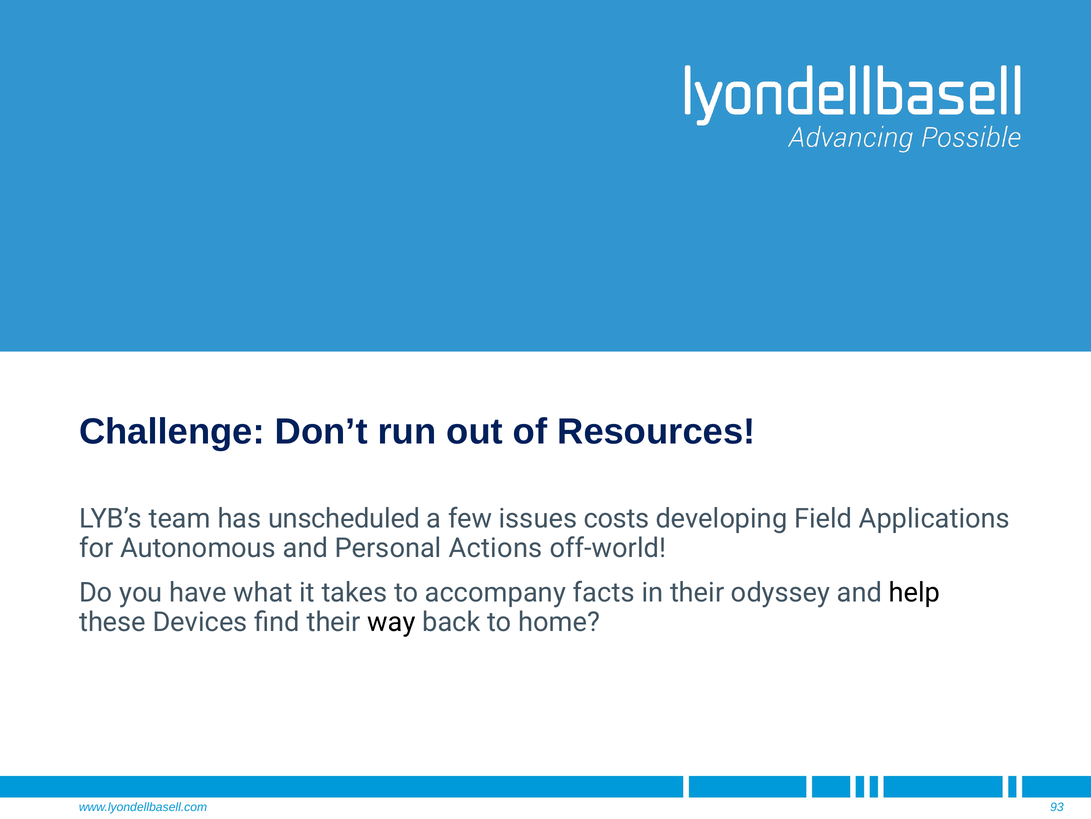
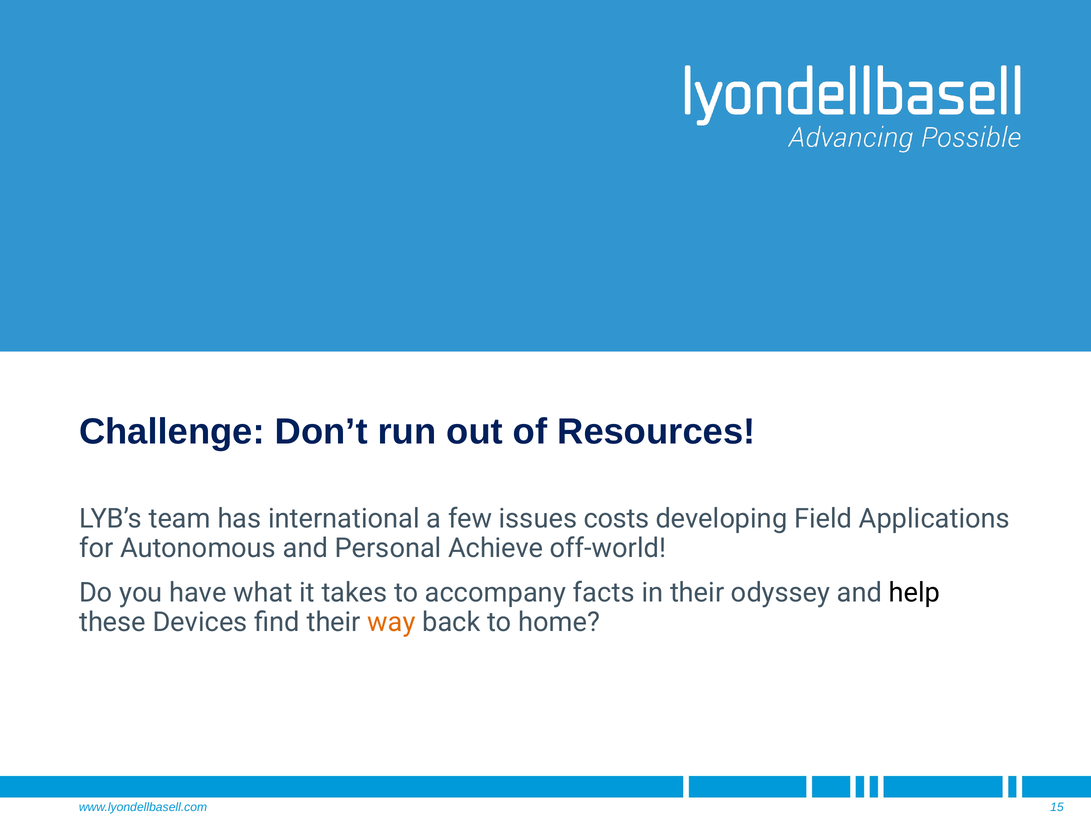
unscheduled: unscheduled -> international (344, 518)
Actions: Actions -> Achieve (496, 548)
way colour: black -> orange (391, 622)
93: 93 -> 15 (1057, 806)
